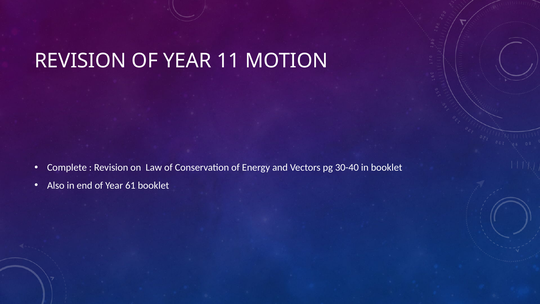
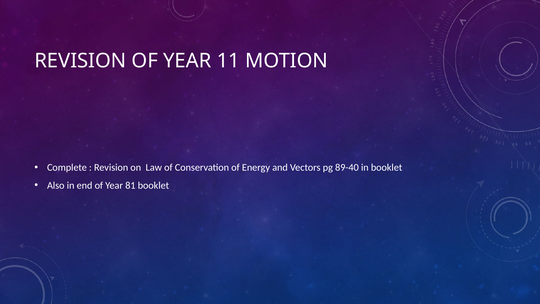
30-40: 30-40 -> 89-40 (347, 167)
61: 61 -> 81 (130, 185)
